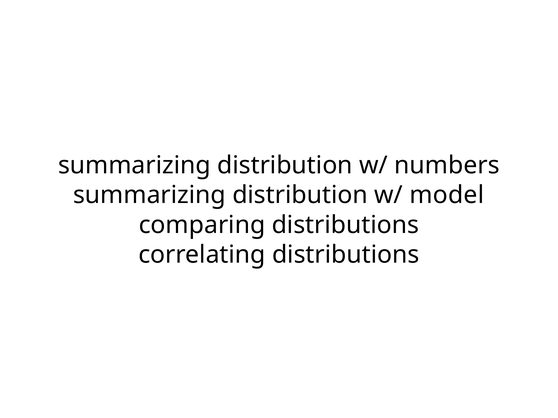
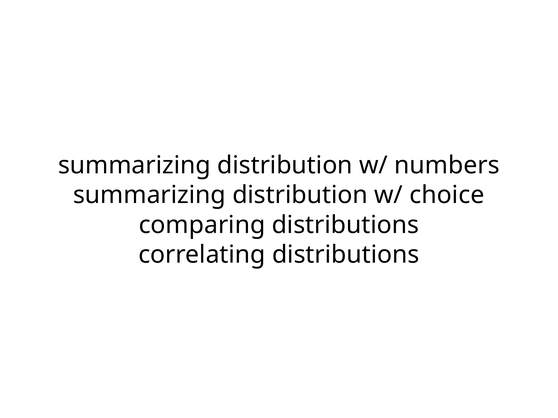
model: model -> choice (447, 195)
